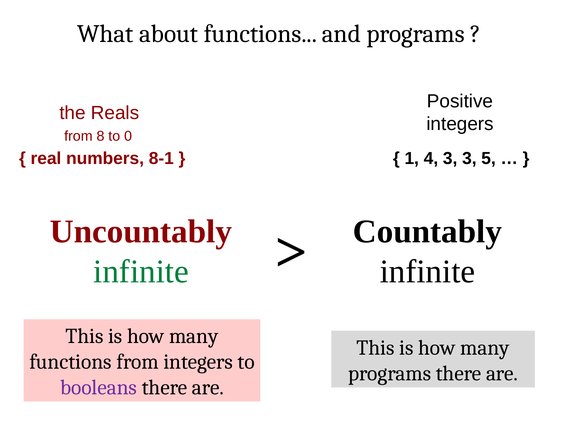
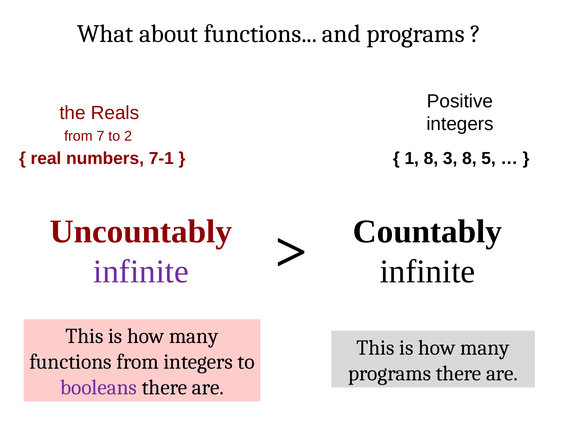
8: 8 -> 7 (100, 136)
0: 0 -> 2 (128, 136)
1 4: 4 -> 8 (431, 158)
3 3: 3 -> 8 (469, 158)
8-1: 8-1 -> 7-1 (161, 158)
infinite colour: green -> purple (141, 271)
